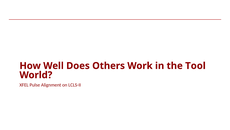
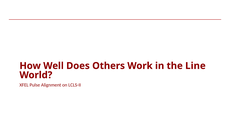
Tool: Tool -> Line (195, 65)
